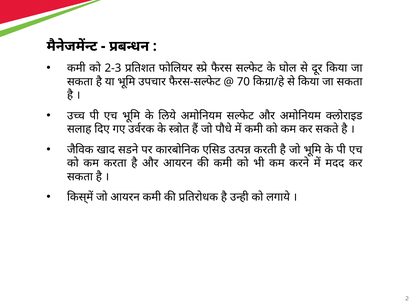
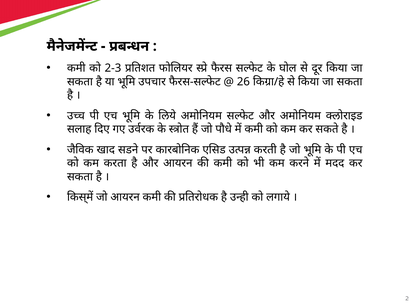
70: 70 -> 26 (243, 82)
